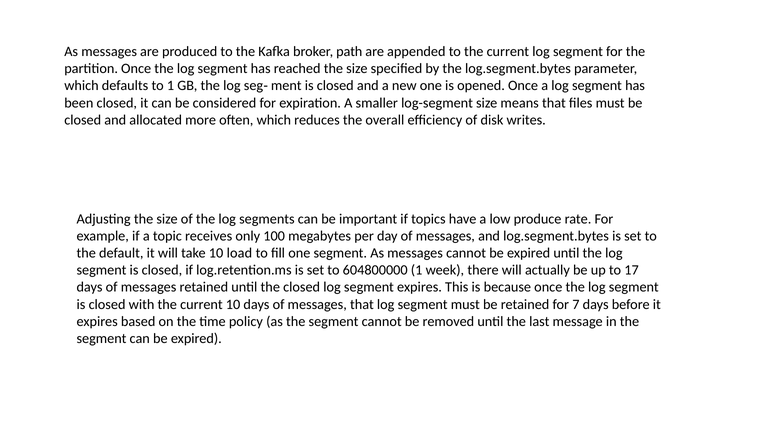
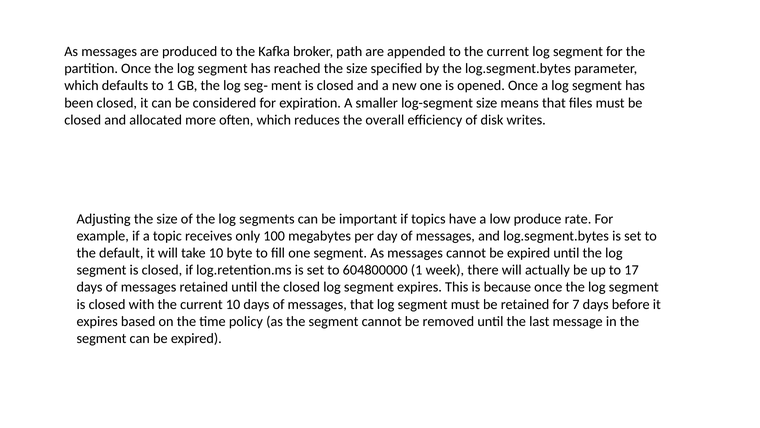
load: load -> byte (239, 253)
